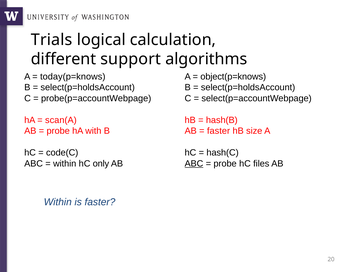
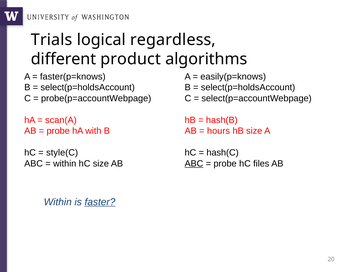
calculation: calculation -> regardless (173, 40)
support: support -> product (131, 59)
today(p=knows: today(p=knows -> faster(p=knows (73, 76)
object(p=knows: object(p=knows -> easily(p=knows (233, 76)
faster: faster -> hours (219, 131)
code(C: code(C -> style(C (62, 152)
hC only: only -> size (101, 163)
faster underline: none -> present (100, 202)
